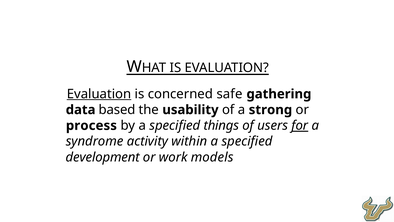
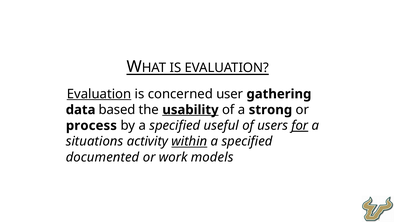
safe: safe -> user (230, 94)
usability underline: none -> present (190, 110)
things: things -> useful (221, 125)
syndrome: syndrome -> situations (95, 141)
within underline: none -> present (189, 141)
development: development -> documented (103, 157)
